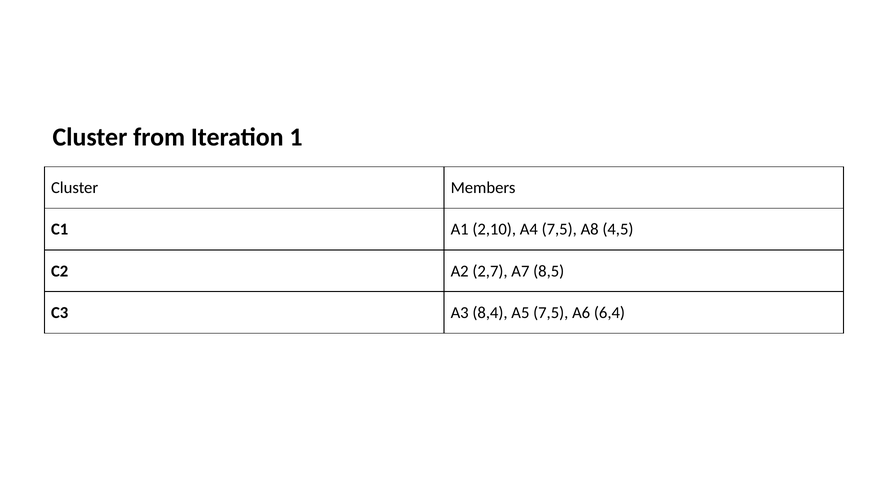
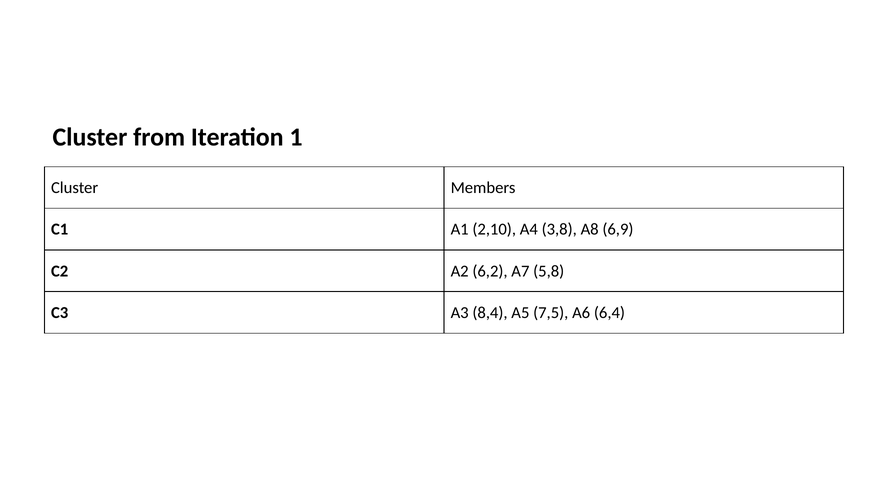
A4 7,5: 7,5 -> 3,8 (559, 229)
4,5: 4,5 -> 6,9 (618, 229)
2,7: 2,7 -> 6,2 (490, 271)
8,5: 8,5 -> 5,8 (549, 271)
